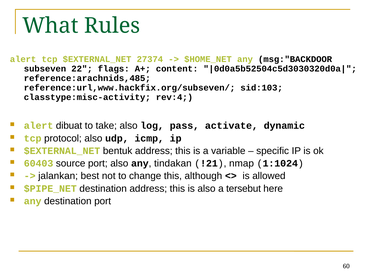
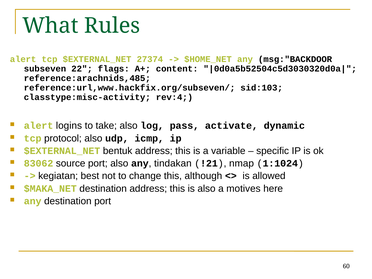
dibuat: dibuat -> logins (69, 126)
60403: 60403 -> 83062 (39, 163)
jalankan: jalankan -> kegiatan (58, 176)
$PIPE_NET: $PIPE_NET -> $MAKA_NET (50, 189)
tersebut: tersebut -> motives (243, 189)
